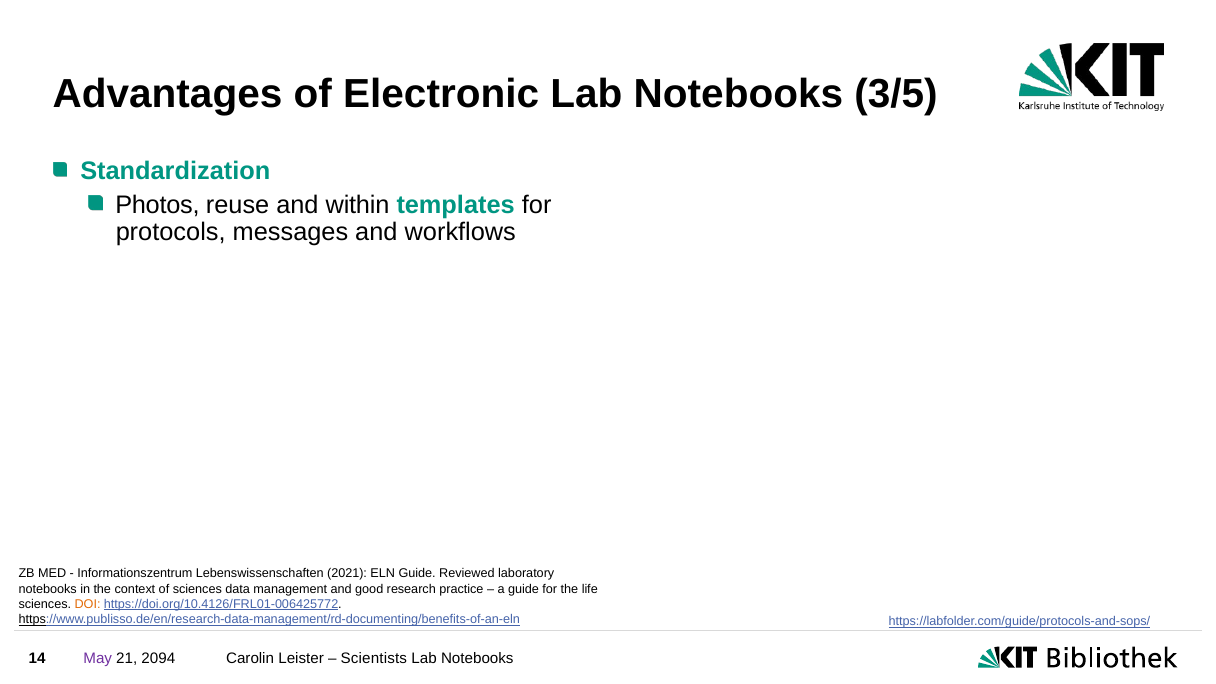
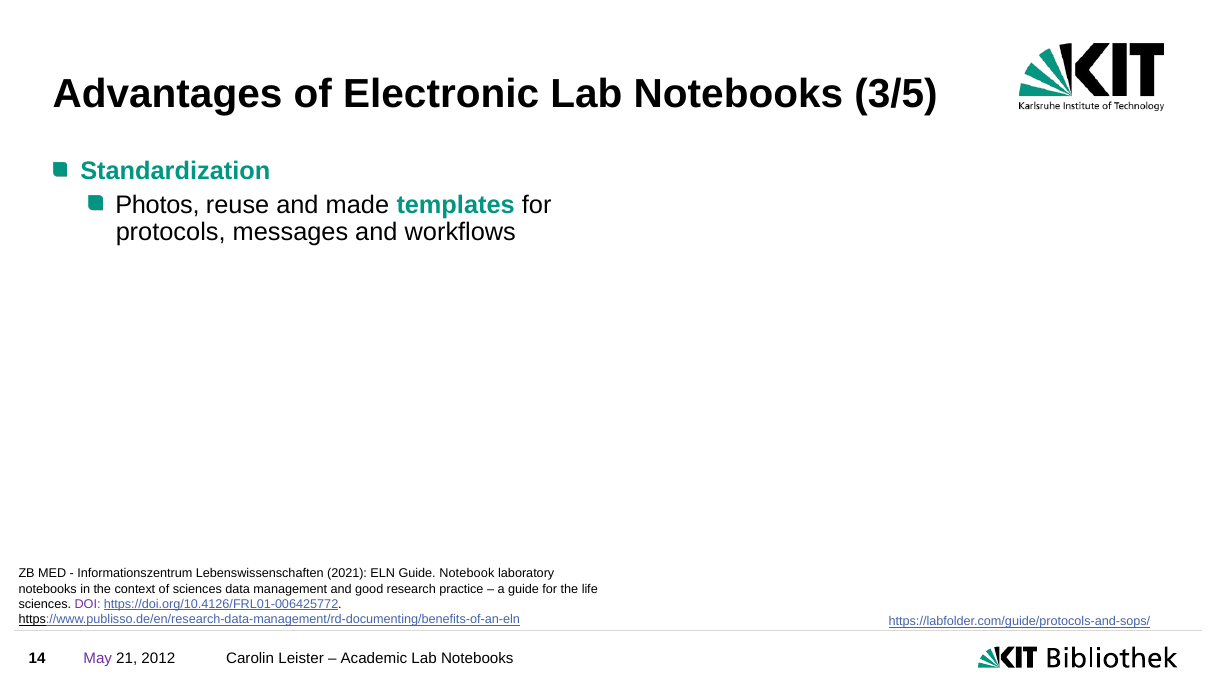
within: within -> made (357, 205)
Reviewed: Reviewed -> Notebook (467, 574)
DOI colour: orange -> purple (88, 604)
2094: 2094 -> 2012 (158, 659)
Scientists: Scientists -> Academic (374, 659)
